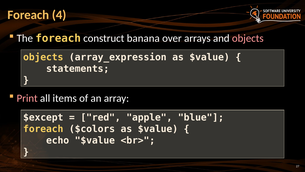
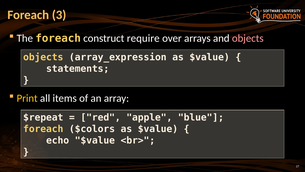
4: 4 -> 3 (59, 15)
banana: banana -> require (143, 38)
Print colour: pink -> yellow (27, 98)
$except: $except -> $repeat (43, 117)
